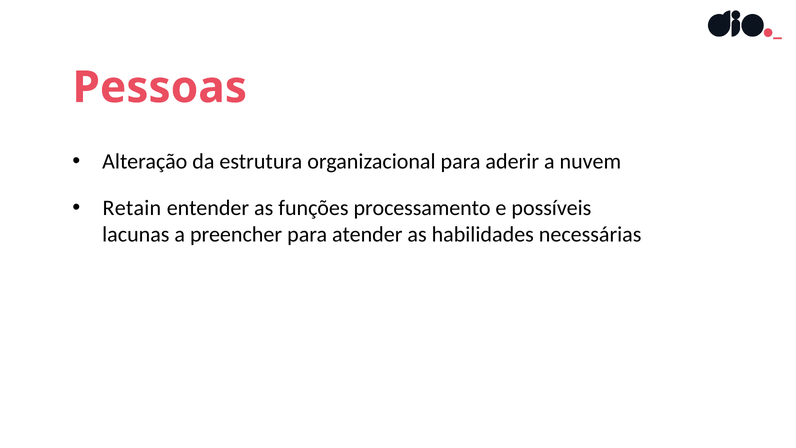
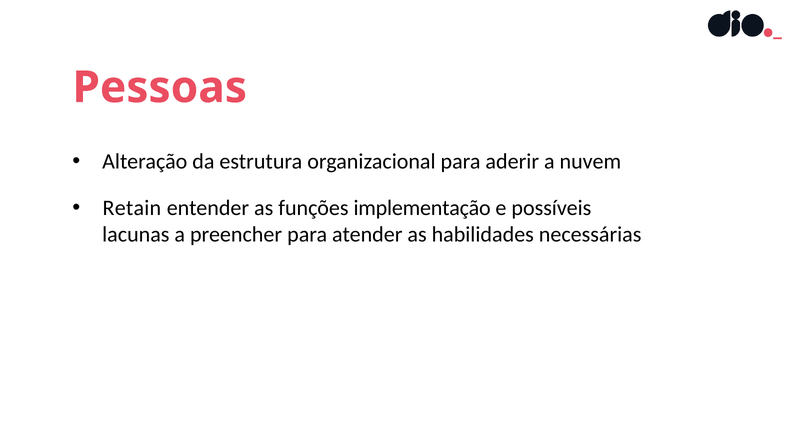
processamento: processamento -> implementação (422, 208)
